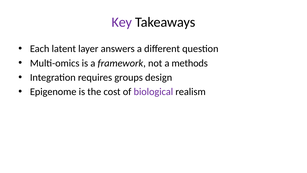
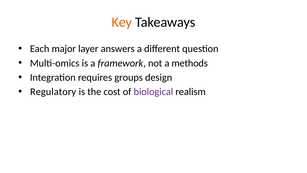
Key colour: purple -> orange (122, 22)
latent: latent -> major (64, 49)
Epigenome: Epigenome -> Regulatory (53, 92)
